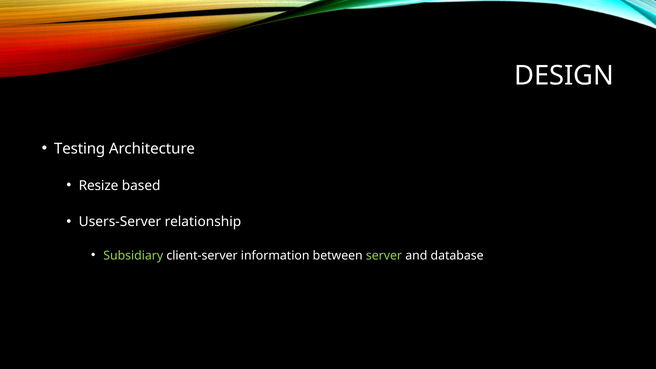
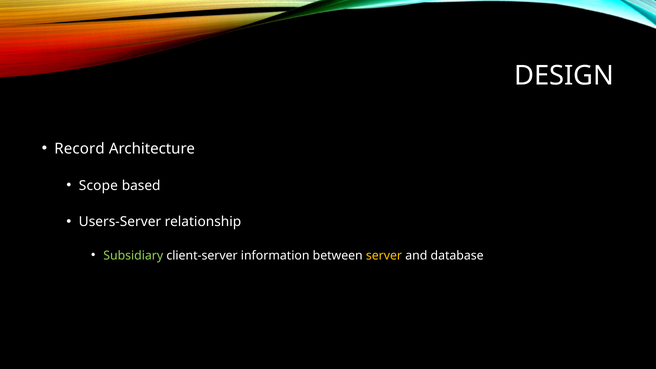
Testing: Testing -> Record (80, 149)
Resize: Resize -> Scope (98, 186)
server colour: light green -> yellow (384, 255)
